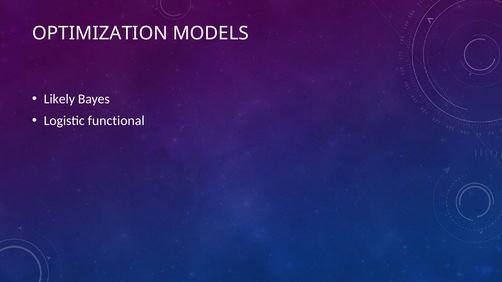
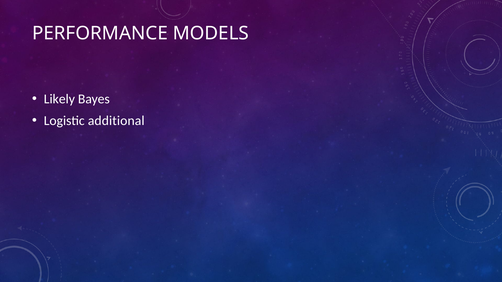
OPTIMIZATION: OPTIMIZATION -> PERFORMANCE (100, 33)
functional: functional -> additional (116, 121)
